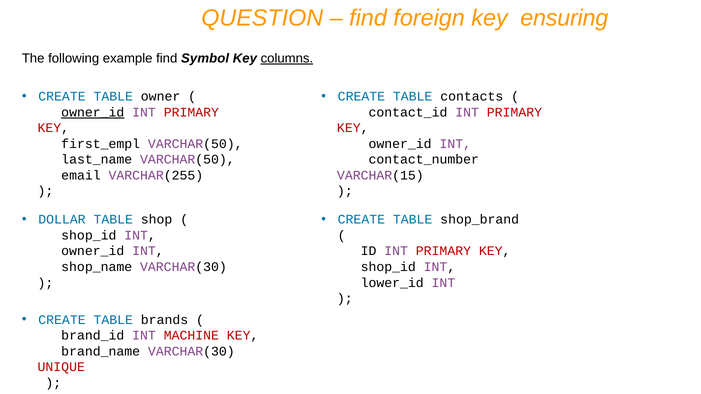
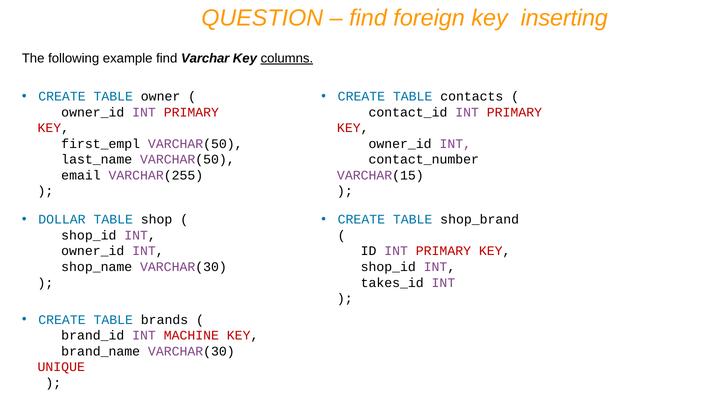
ensuring: ensuring -> inserting (564, 18)
Symbol: Symbol -> Varchar (205, 58)
owner_id underline: present -> none (93, 112)
lower_id: lower_id -> takes_id (392, 283)
